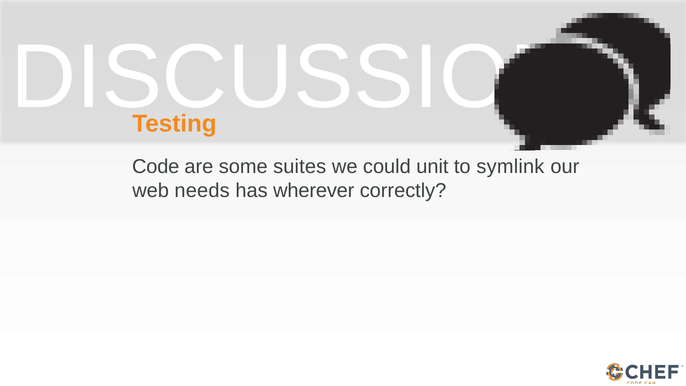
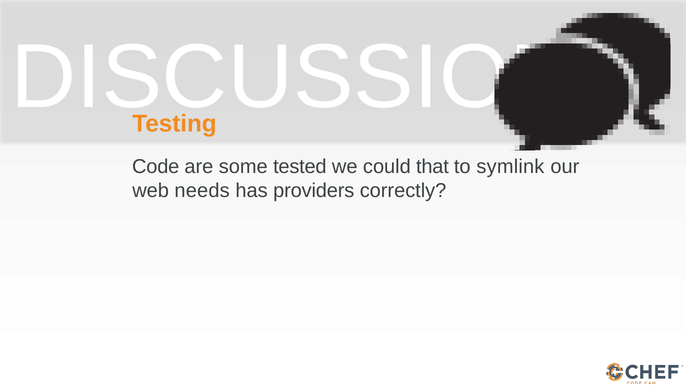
suites: suites -> tested (300, 166)
unit: unit -> that (432, 166)
wherever: wherever -> providers (314, 190)
